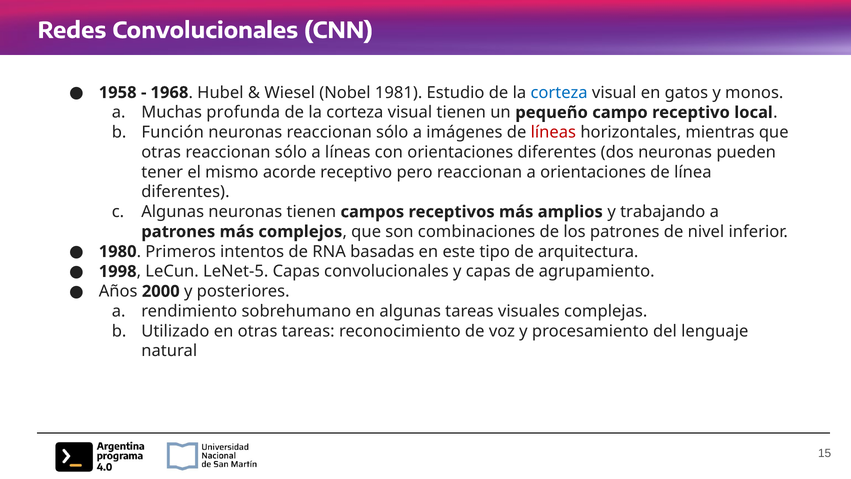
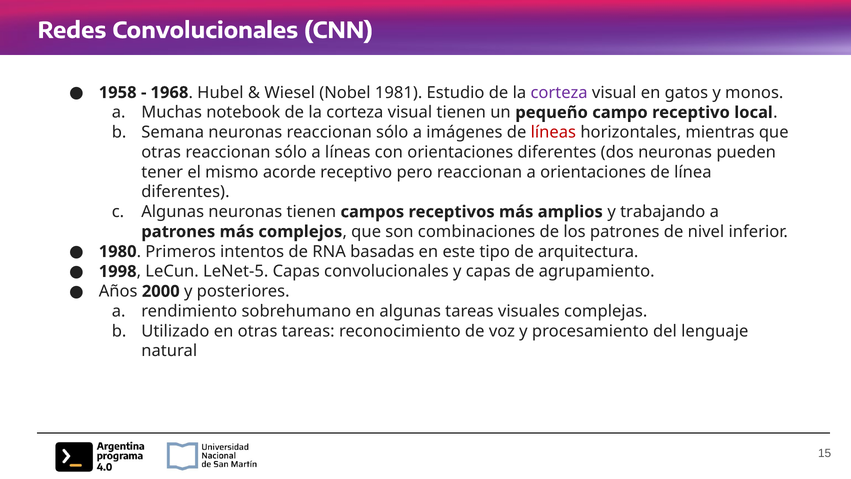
corteza colour: blue -> purple (559, 93)
profunda: profunda -> notebook (243, 112)
Función: Función -> Semana (173, 132)
